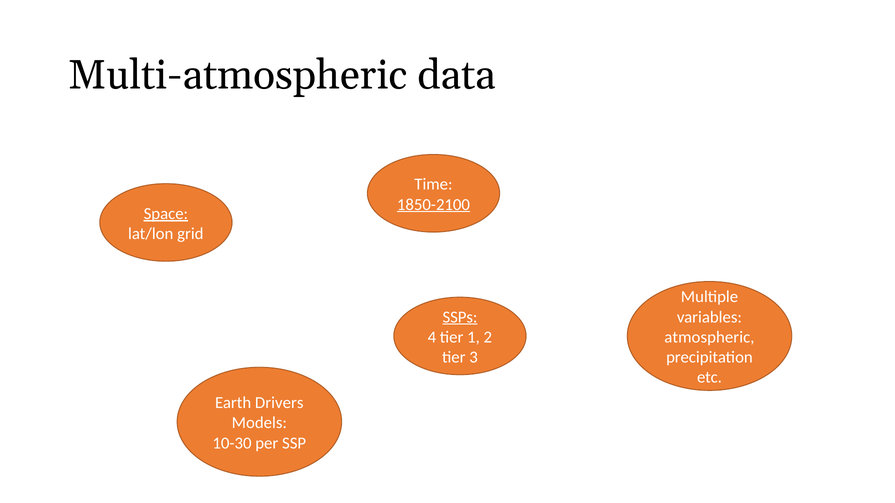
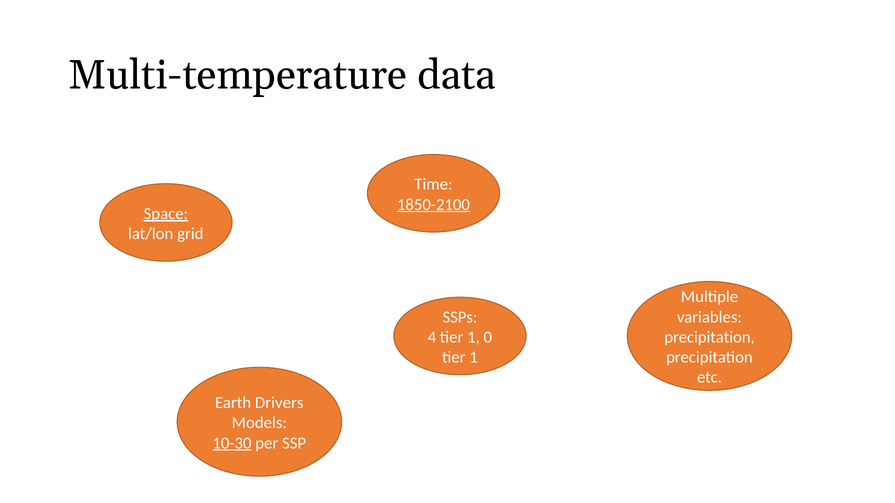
Multi-atmospheric: Multi-atmospheric -> Multi-temperature (238, 75)
SSPs underline: present -> none (460, 317)
2: 2 -> 0 (488, 337)
atmospheric: atmospheric -> precipitation (710, 337)
3: 3 -> 1 (474, 358)
10-30 underline: none -> present (232, 443)
